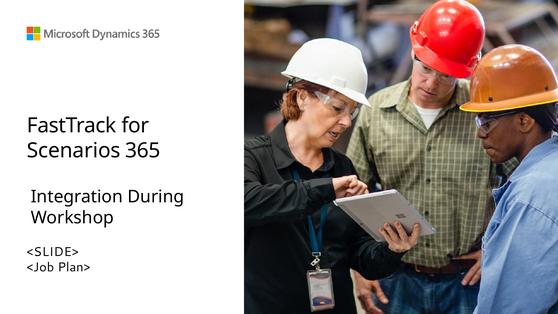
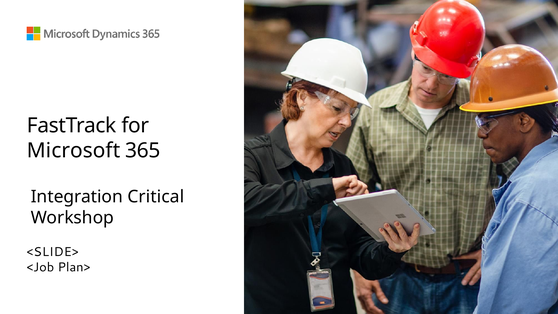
Scenarios: Scenarios -> Microsoft (74, 151)
During: During -> Critical (156, 197)
